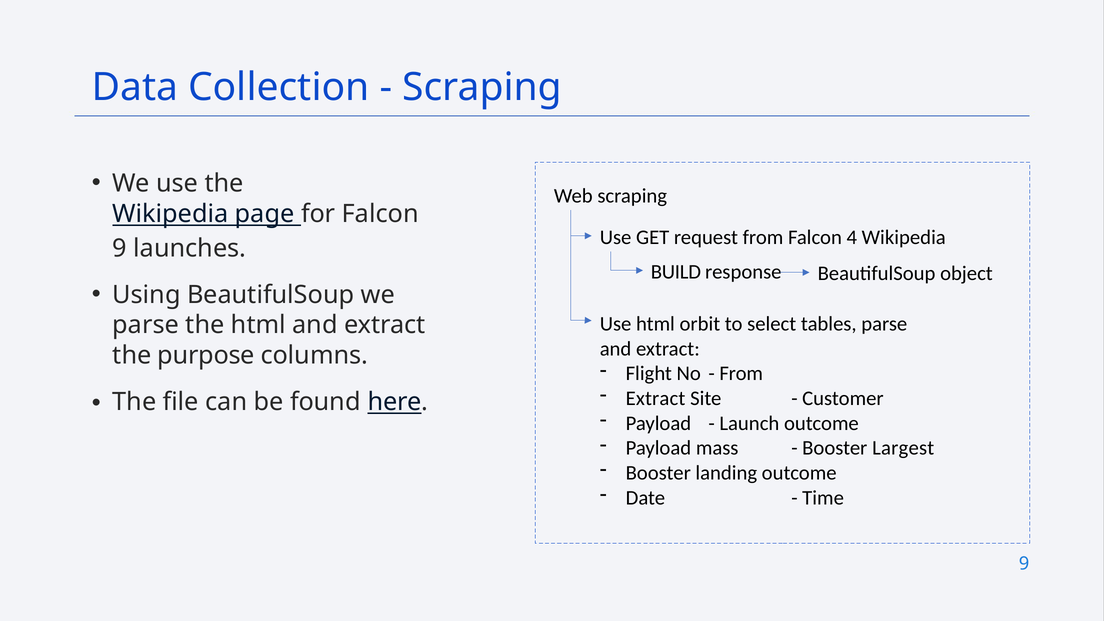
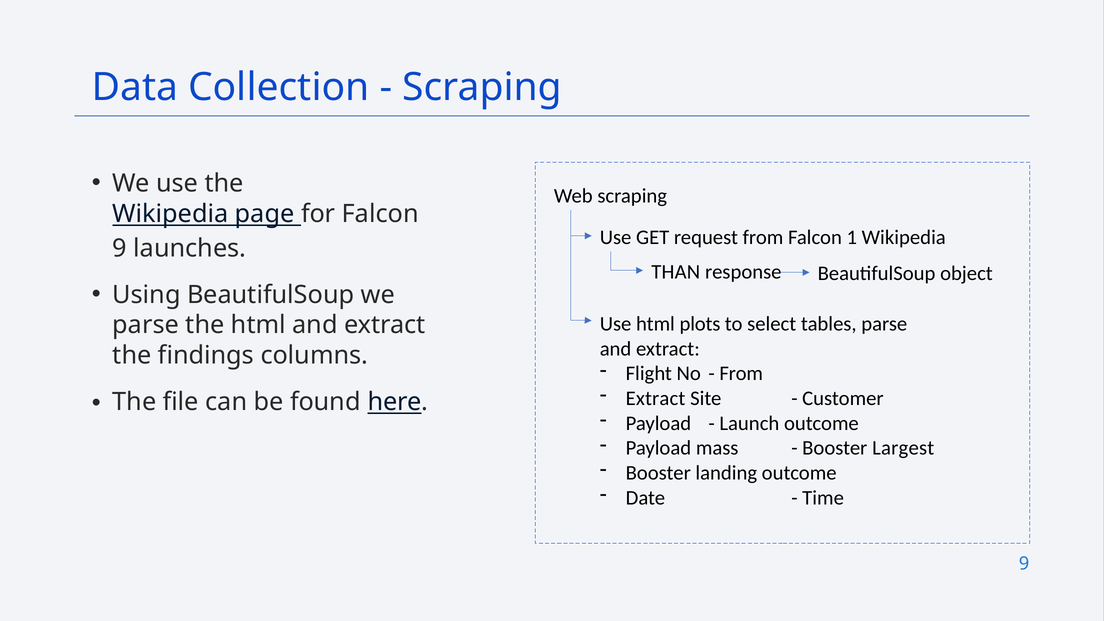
4: 4 -> 1 (852, 237)
BUILD: BUILD -> THAN (676, 272)
orbit: orbit -> plots (700, 324)
purpose: purpose -> findings (206, 355)
